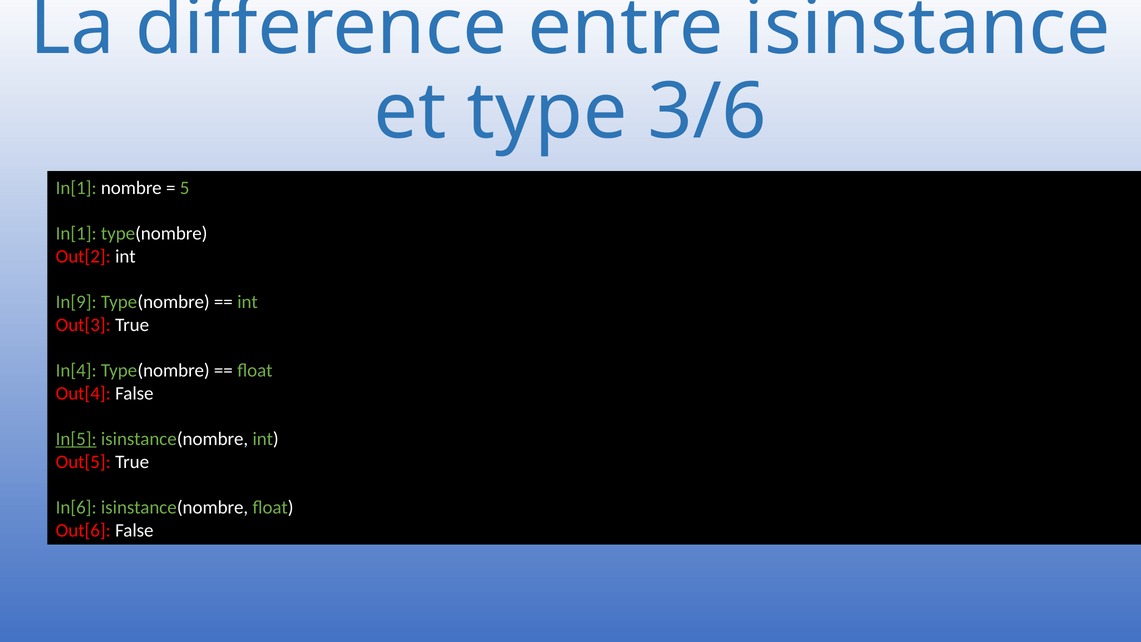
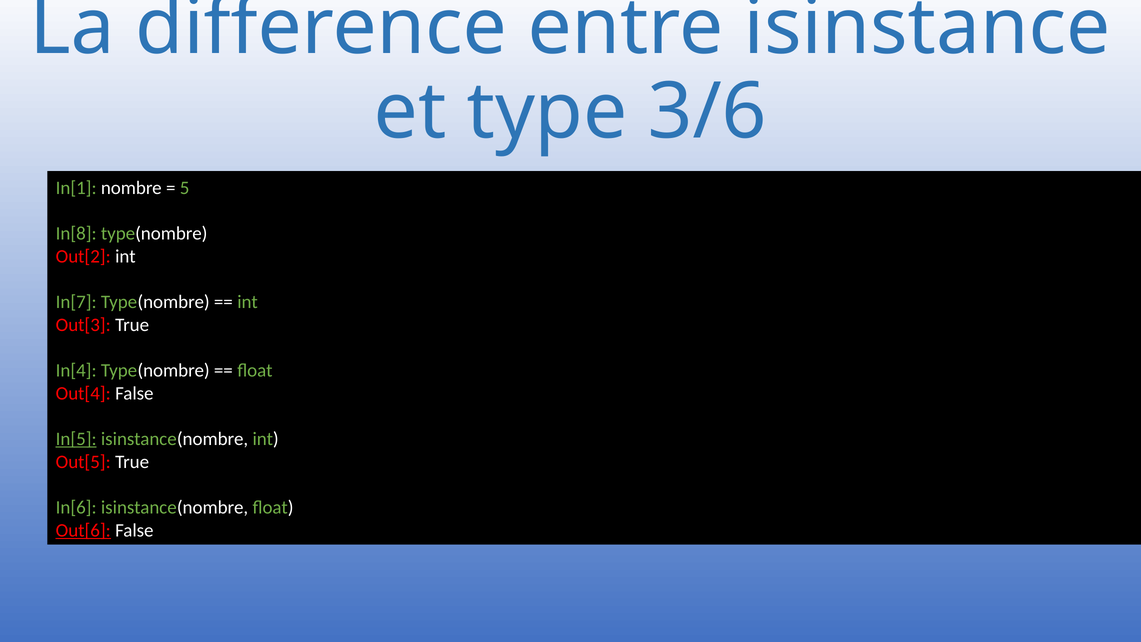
In[1: In[1 -> In[8 (76, 234)
In[9: In[9 -> In[7 (76, 302)
Out[6 underline: none -> present (83, 530)
